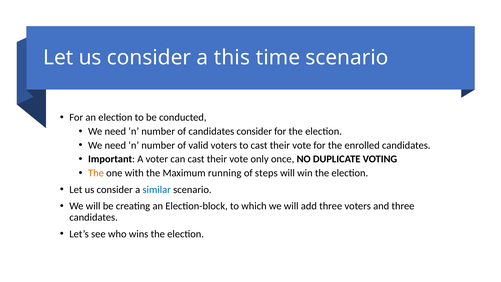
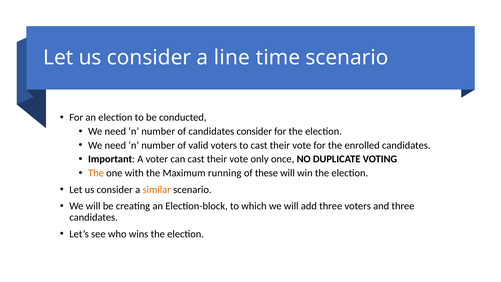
this: this -> line (232, 58)
steps: steps -> these (266, 173)
similar colour: blue -> orange (157, 189)
